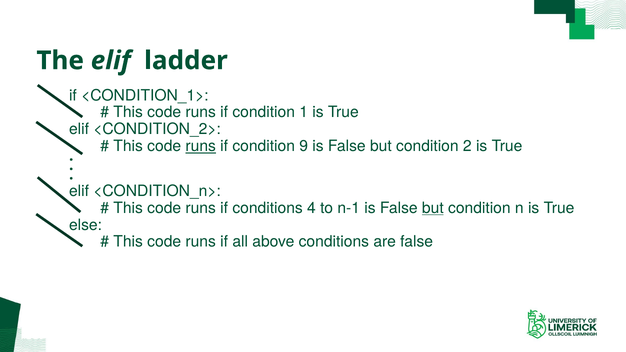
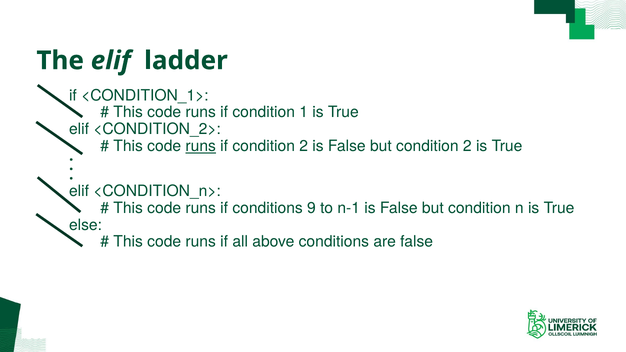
if condition 9: 9 -> 2 (304, 146)
4: 4 -> 9 (311, 208)
but underline: present -> none (433, 208)
